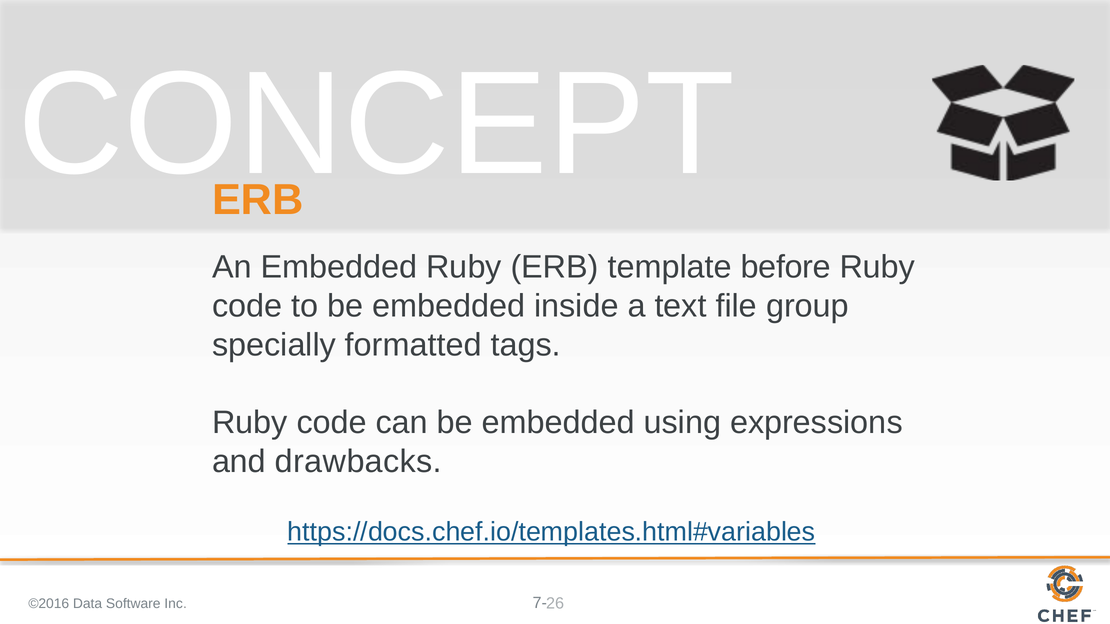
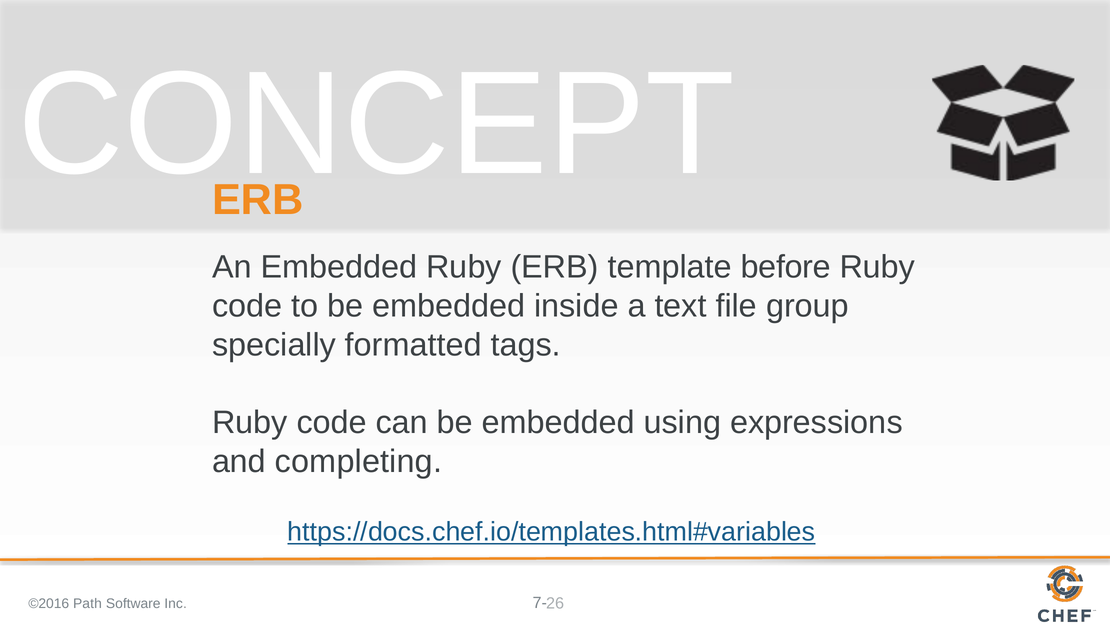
drawbacks: drawbacks -> completing (359, 462)
Data: Data -> Path (87, 604)
